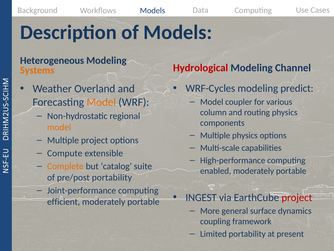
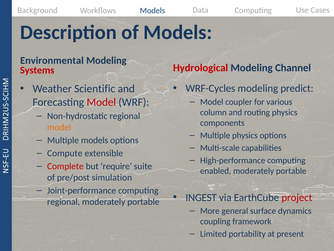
Heterogeneous: Heterogeneous -> Environmental (52, 60)
Systems colour: orange -> red (37, 70)
Overland: Overland -> Scientific (95, 89)
Model colour: orange -> red (101, 102)
Multiple project: project -> models (95, 140)
Complete colour: orange -> red (65, 166)
catalog: catalog -> require (116, 166)
pre/post portability: portability -> simulation (112, 177)
efficient: efficient -> regional (64, 201)
